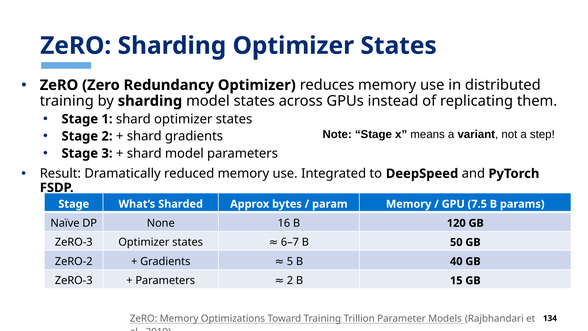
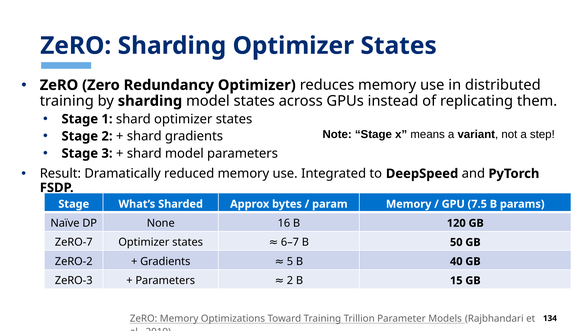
ZeRO-3: ZeRO-3 -> ZeRO-7 (74, 242)
